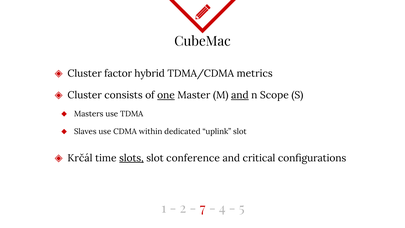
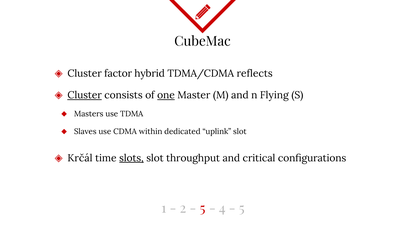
metrics: metrics -> reflects (255, 74)
Cluster underline: none -> present (85, 95)
and underline: present -> none (240, 95)
Scope: Scope -> Flying (274, 95)
conference: conference -> throughput (193, 158)
7: 7 -> 5 (203, 208)
